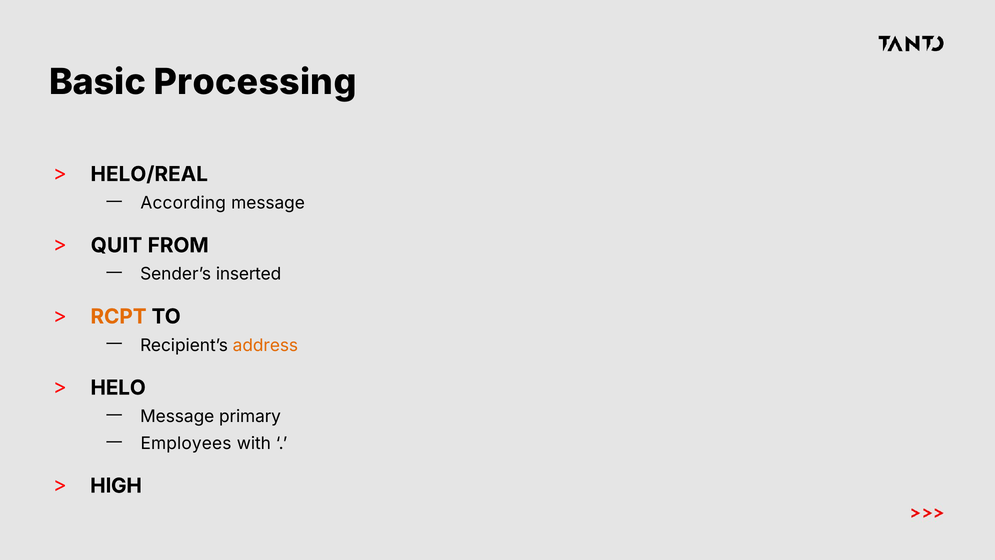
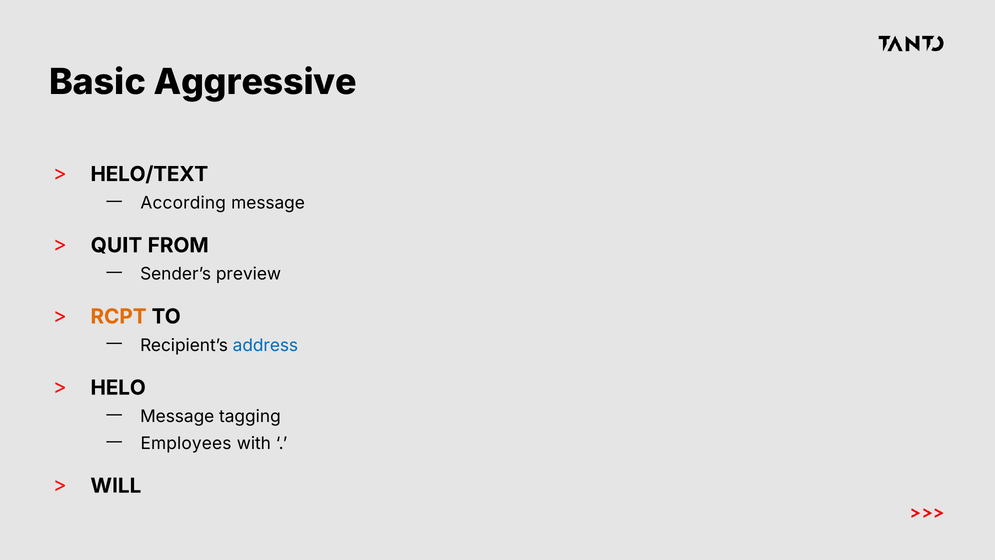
Processing: Processing -> Aggressive (255, 82)
HELO/REAL: HELO/REAL -> HELO/TEXT (149, 174)
inserted: inserted -> preview (249, 274)
address colour: orange -> blue (265, 345)
primary: primary -> tagging (250, 416)
HIGH: HIGH -> WILL (116, 486)
